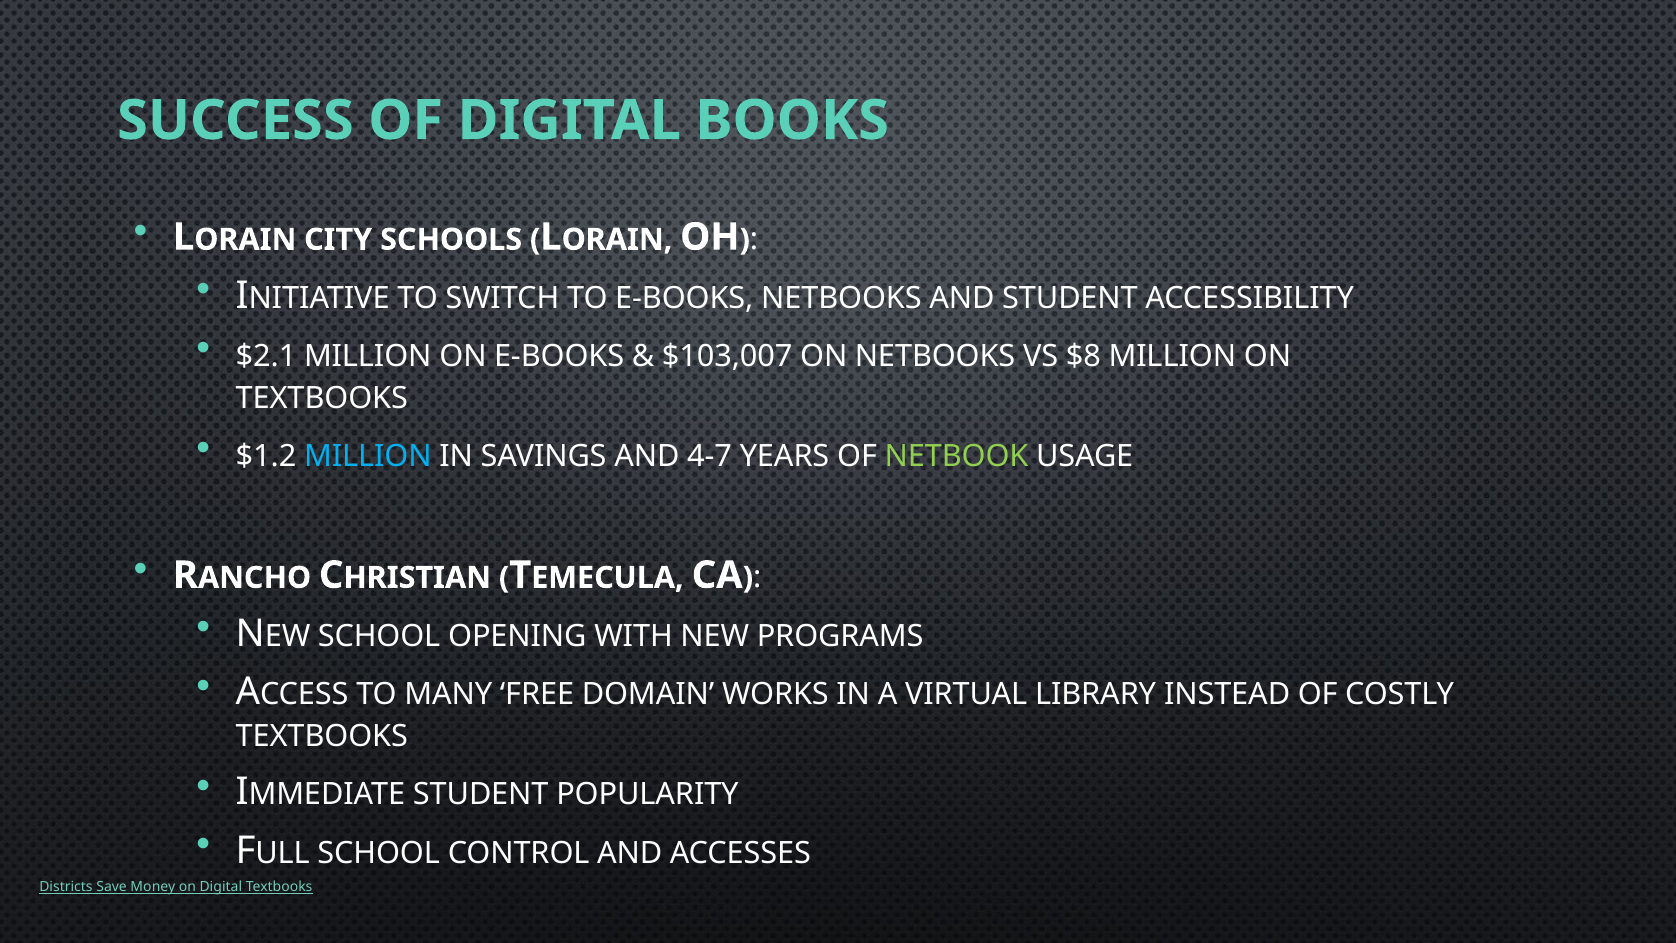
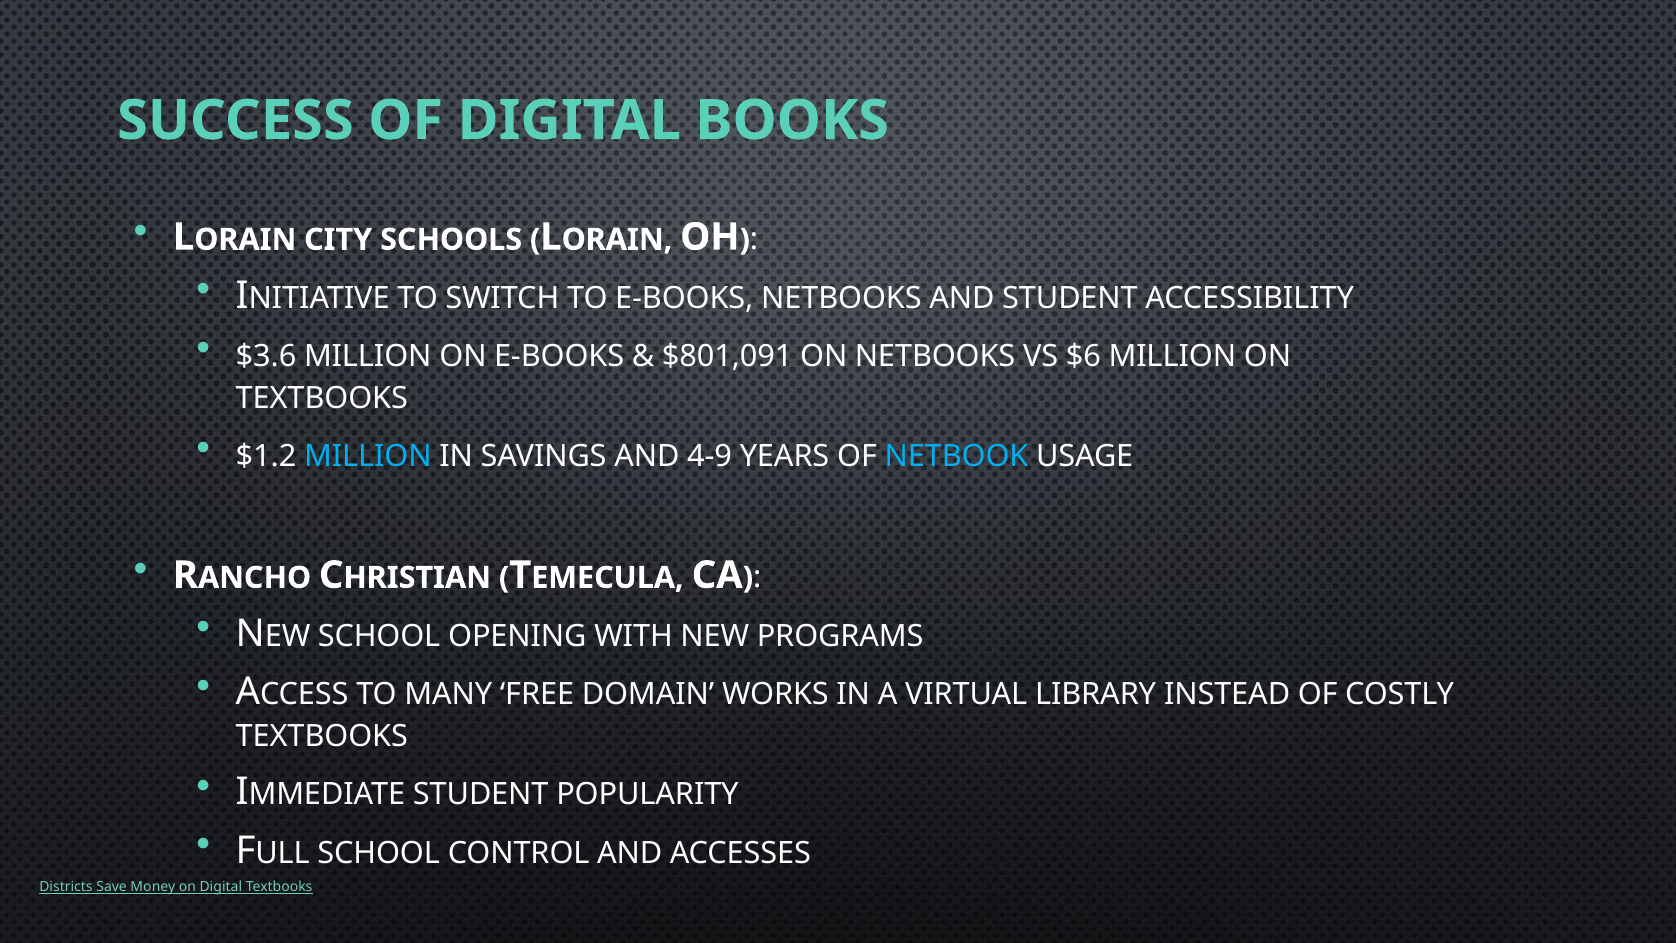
$2.1: $2.1 -> $3.6 (266, 356)
$103,007: $103,007 -> $801,091 (727, 356)
$8: $8 -> $6 (1083, 356)
4-7: 4-7 -> 4-9 (710, 456)
NETBOOK colour: light green -> light blue (957, 456)
